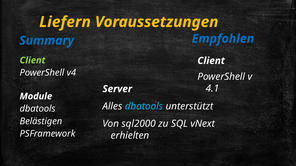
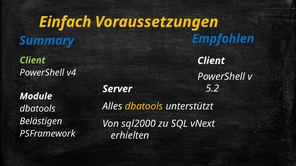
Liefern: Liefern -> Einfach (65, 22)
4.1: 4.1 -> 5.2 (212, 89)
dbatools colour: light blue -> yellow (144, 107)
